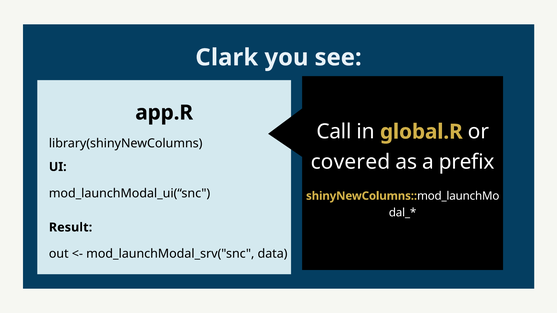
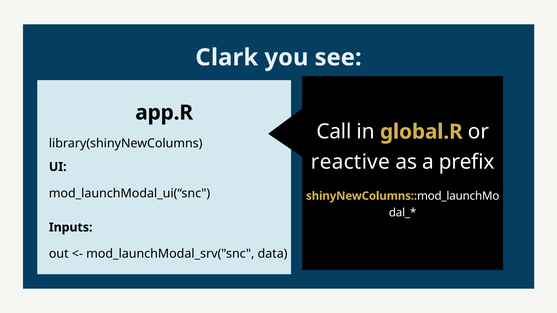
covered: covered -> reactive (350, 162)
Result: Result -> Inputs (71, 228)
